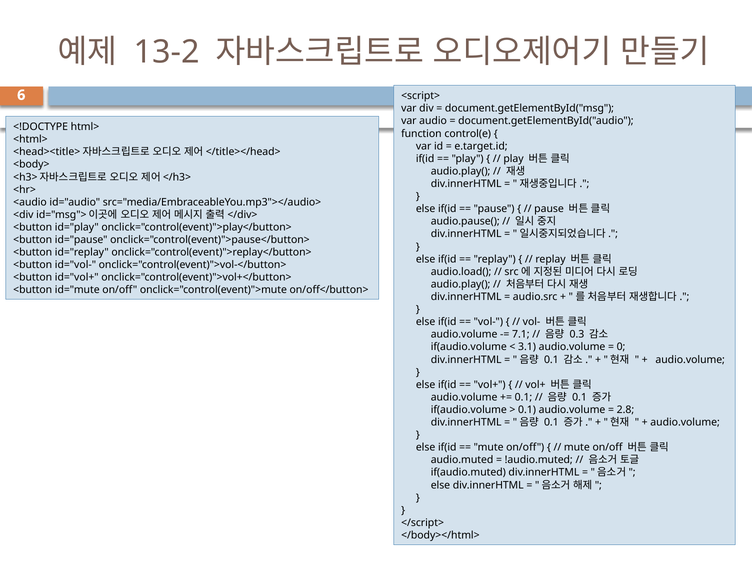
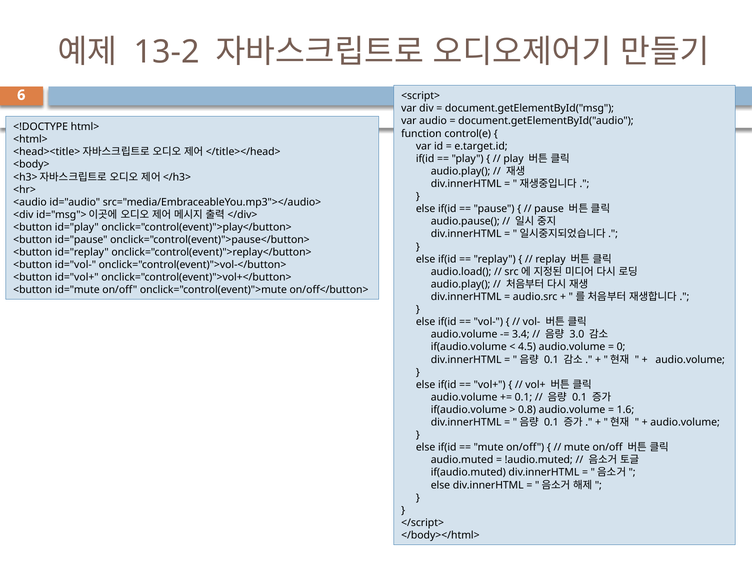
7.1: 7.1 -> 3.4 (521, 334)
0.3: 0.3 -> 3.0 (577, 334)
3.1: 3.1 -> 4.5 (527, 347)
0.1: 0.1 -> 0.8 (527, 410)
2.8: 2.8 -> 1.6 (625, 410)
